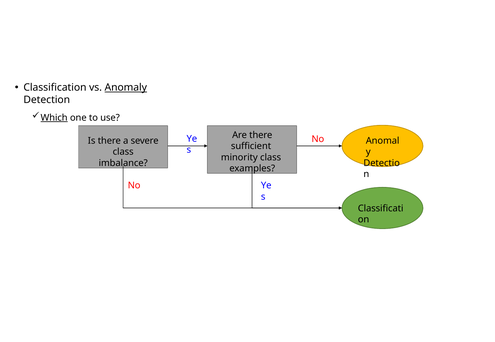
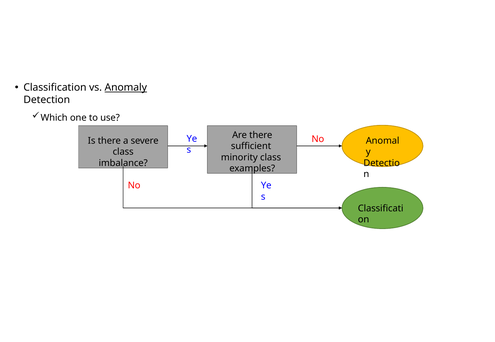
Which underline: present -> none (54, 118)
